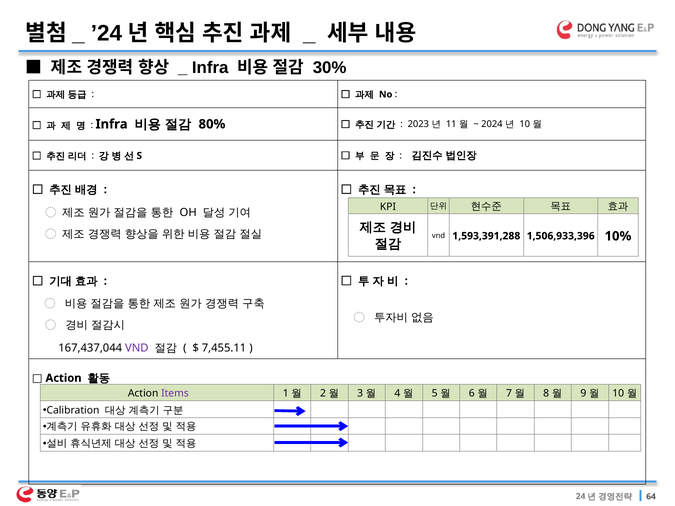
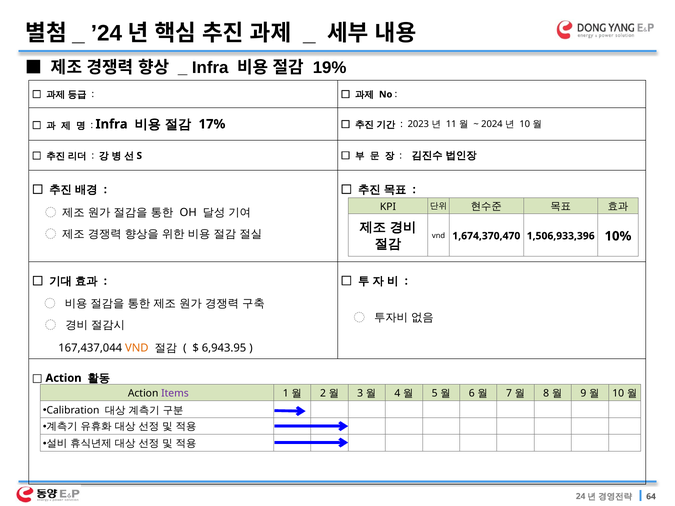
30%: 30% -> 19% (330, 68)
80%: 80% -> 17% (212, 124)
1,593,391,288: 1,593,391,288 -> 1,674,370,470 (486, 236)
VND colour: purple -> orange (137, 348)
7,455.11: 7,455.11 -> 6,943.95 (224, 348)
